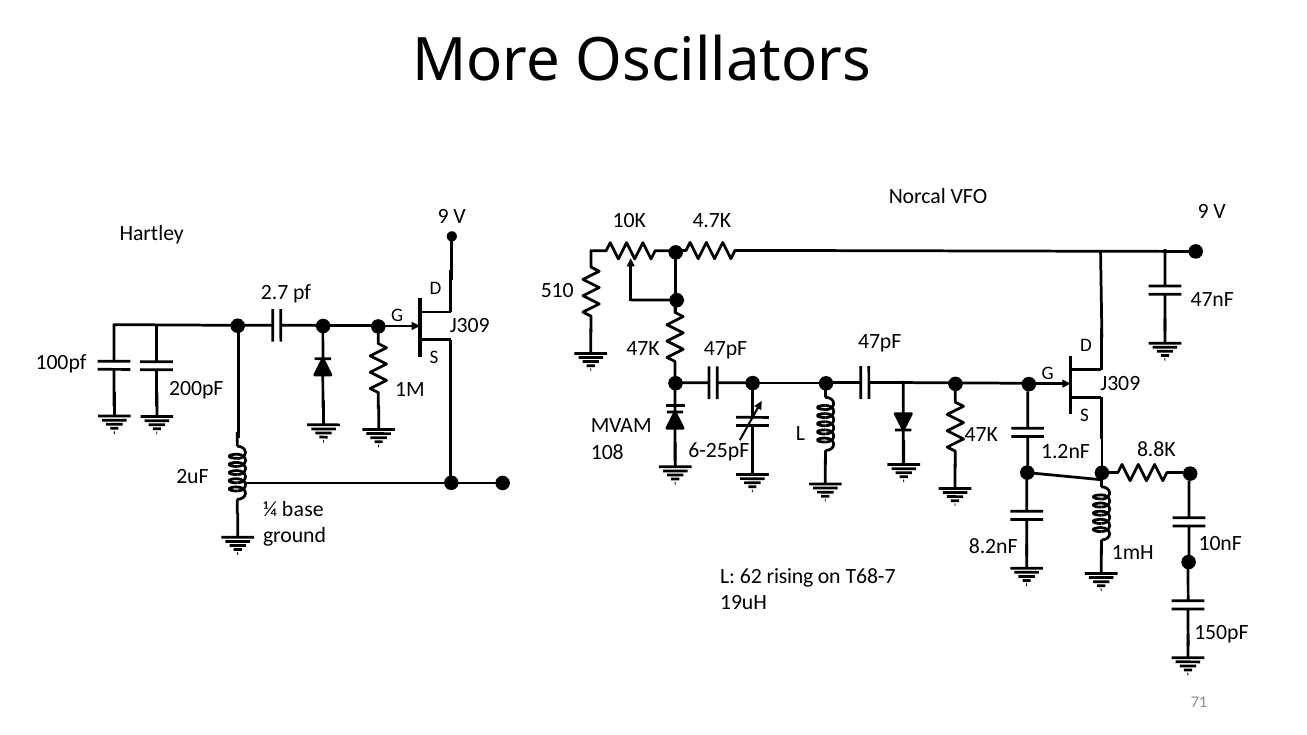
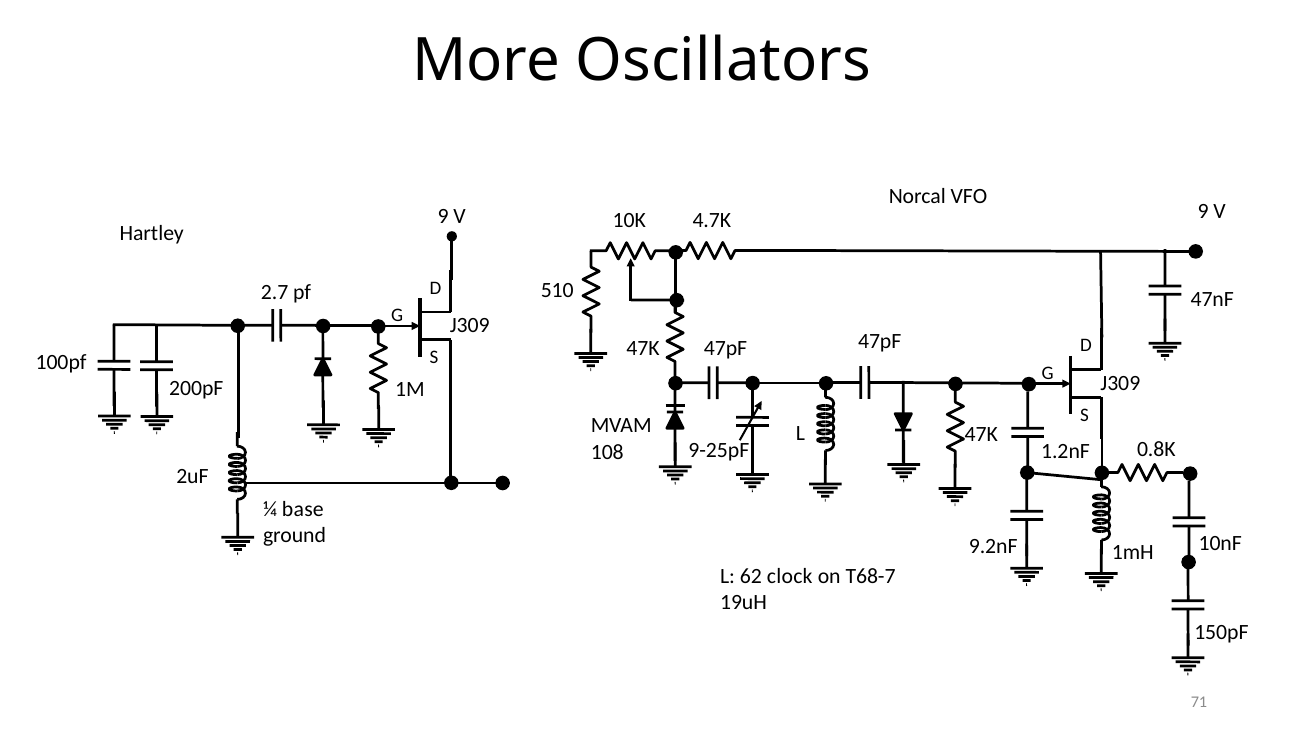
8.8K: 8.8K -> 0.8K (1156, 449)
6-25pF: 6-25pF -> 9-25pF (719, 450)
8.2nF: 8.2nF -> 9.2nF (993, 546)
rising: rising -> clock (790, 577)
